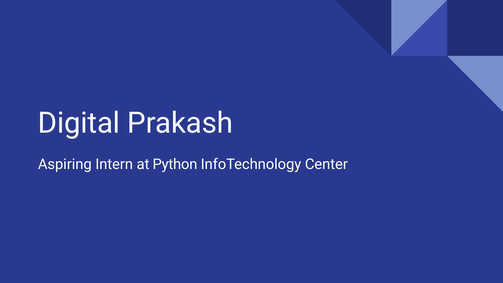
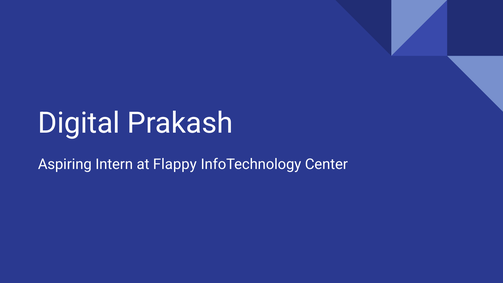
Python: Python -> Flappy (175, 164)
